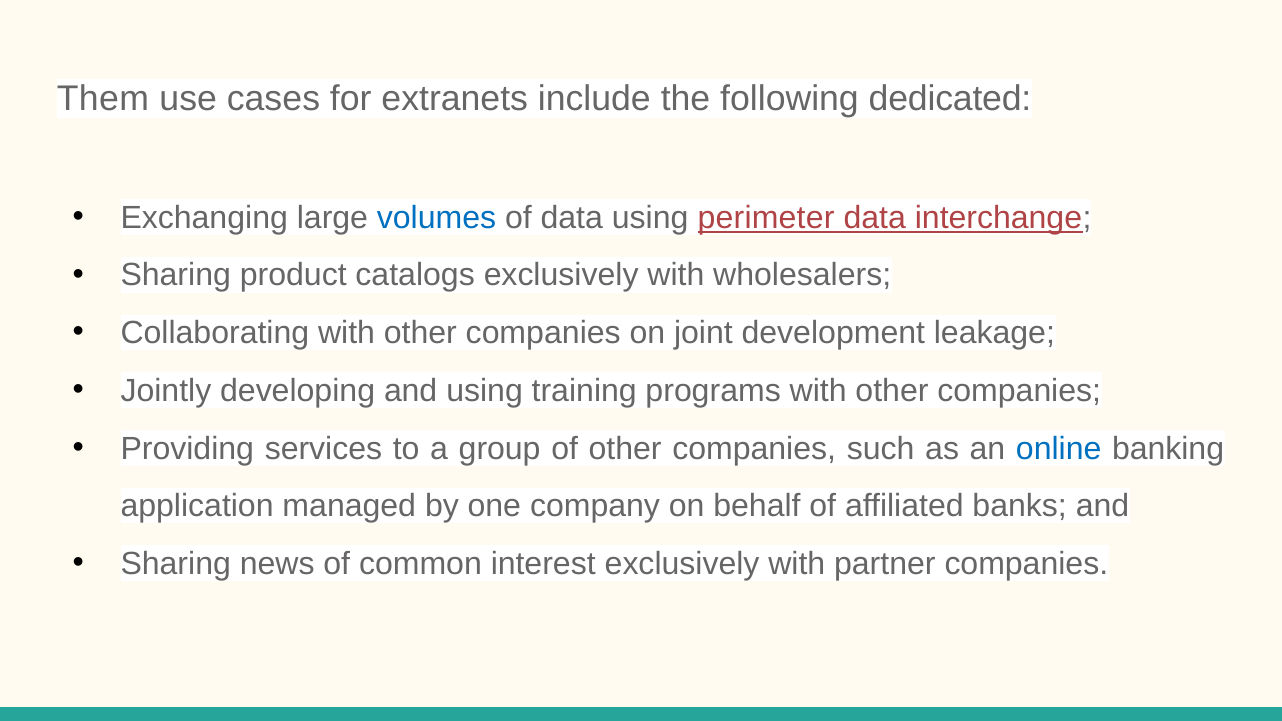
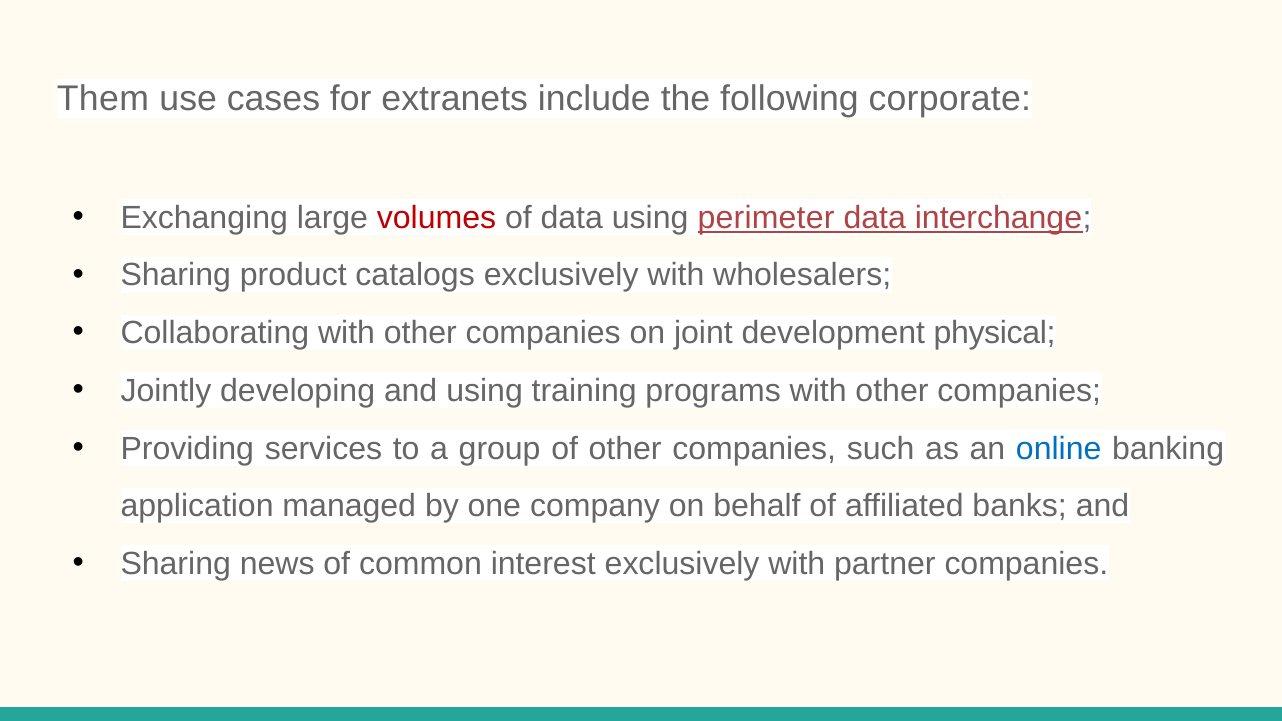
dedicated: dedicated -> corporate (950, 99)
volumes colour: blue -> red (437, 218)
leakage: leakage -> physical (995, 333)
